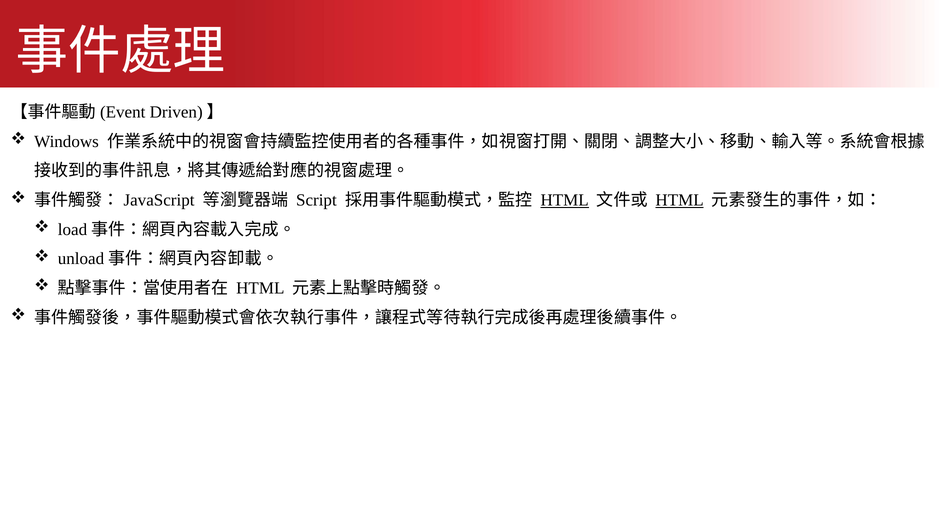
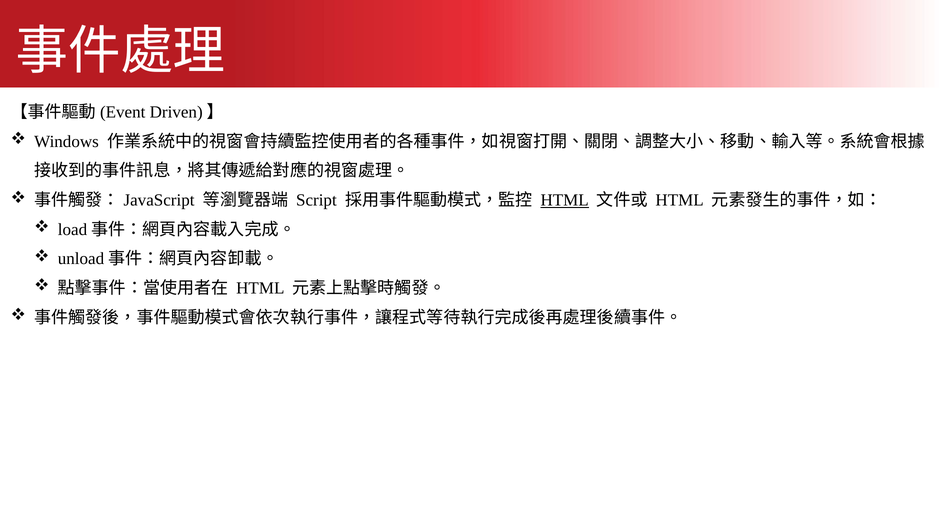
HTML underline: present -> none (680, 200)
